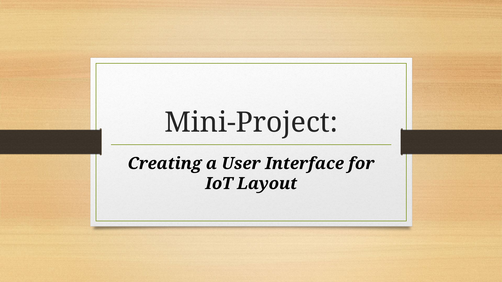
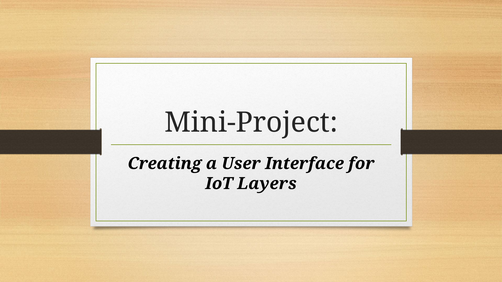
Layout: Layout -> Layers (267, 184)
